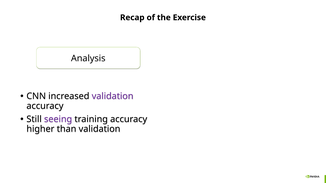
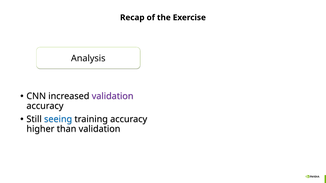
seeing colour: purple -> blue (58, 119)
